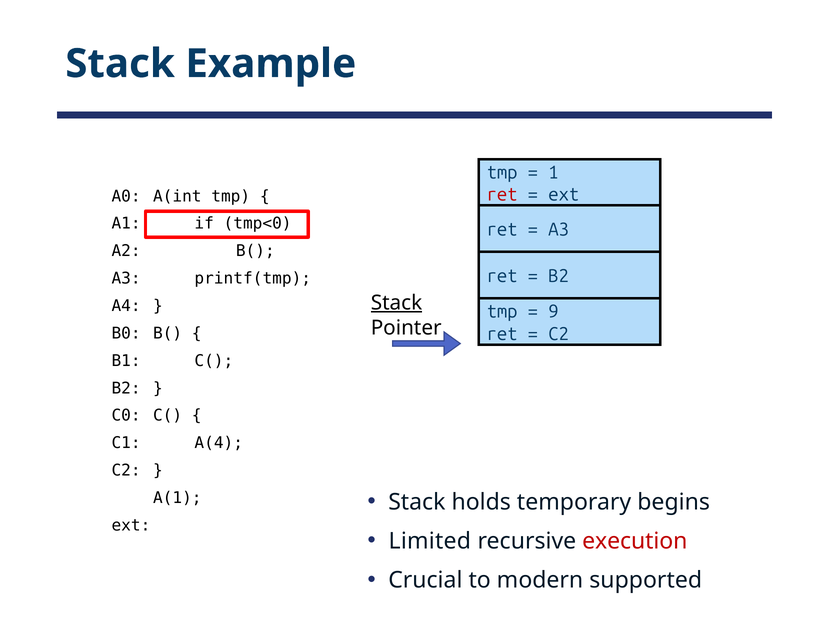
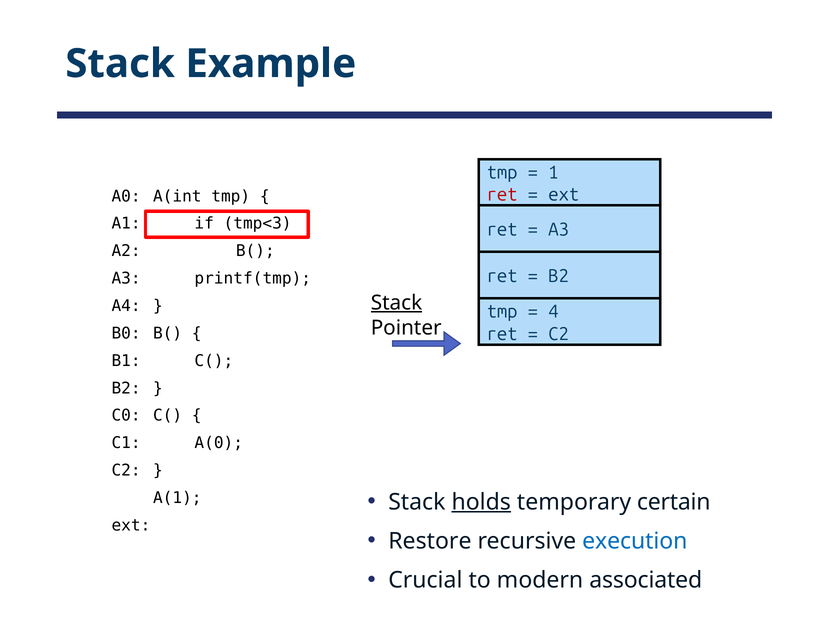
tmp<0: tmp<0 -> tmp<3 (258, 224)
9: 9 -> 4 (553, 312)
A(4: A(4 -> A(0 (219, 443)
holds underline: none -> present (481, 502)
begins: begins -> certain (674, 502)
Limited: Limited -> Restore (430, 541)
execution colour: red -> blue (635, 541)
supported: supported -> associated (646, 580)
